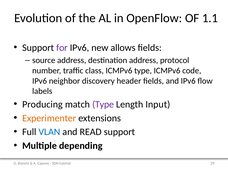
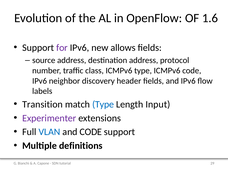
1.1: 1.1 -> 1.6 (210, 18)
Producing: Producing -> Transition (43, 104)
Type colour: purple -> blue (103, 104)
Experimenter colour: orange -> purple (49, 118)
and READ: READ -> CODE (91, 132)
depending: depending -> definitions (81, 146)
